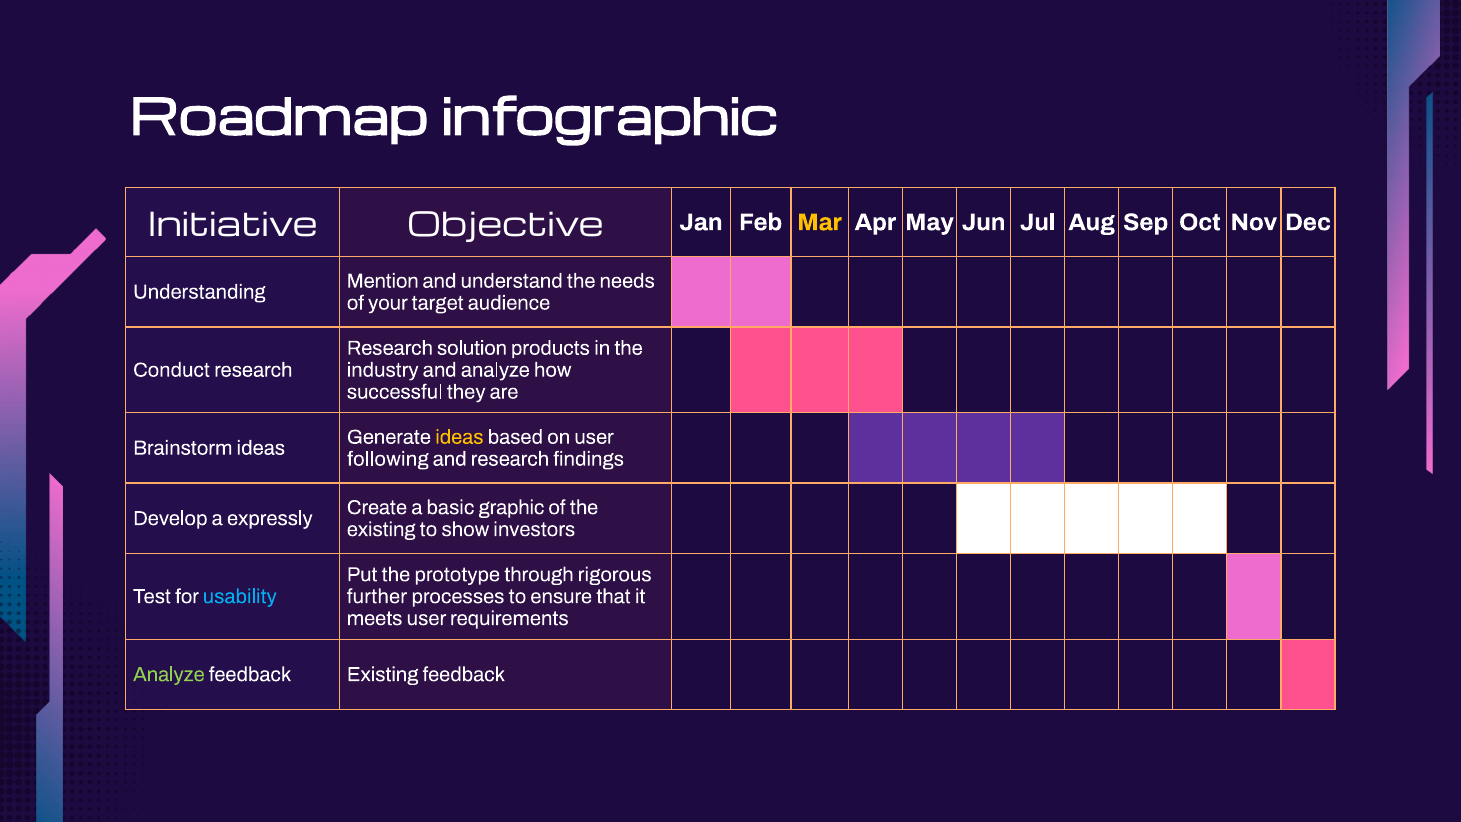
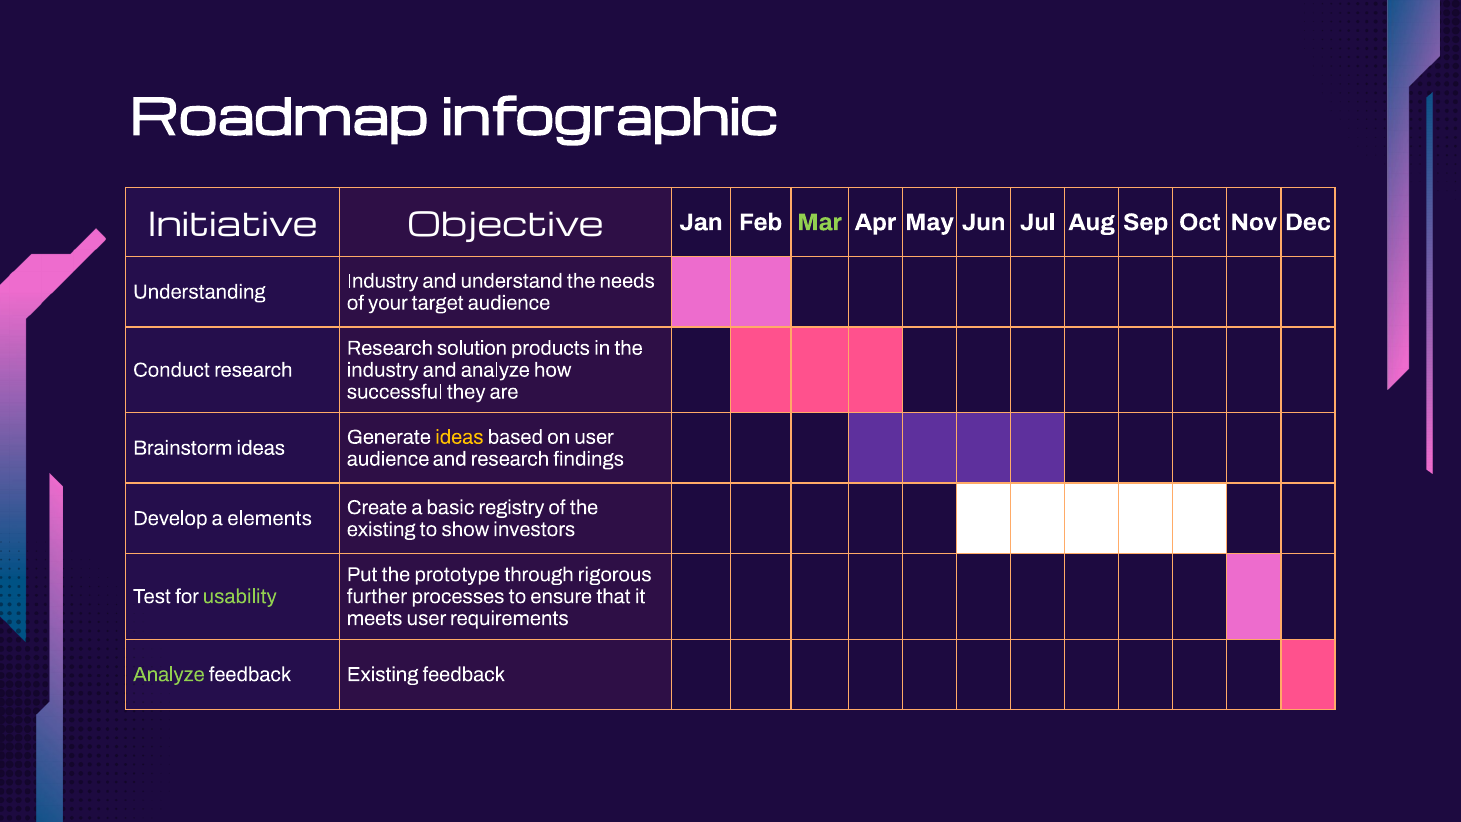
Mar colour: yellow -> light green (820, 222)
Mention: Mention -> Industry (383, 281)
following: following -> audience (388, 459)
graphic: graphic -> registry (511, 507)
expressly: expressly -> elements (270, 518)
usability colour: light blue -> light green (240, 596)
